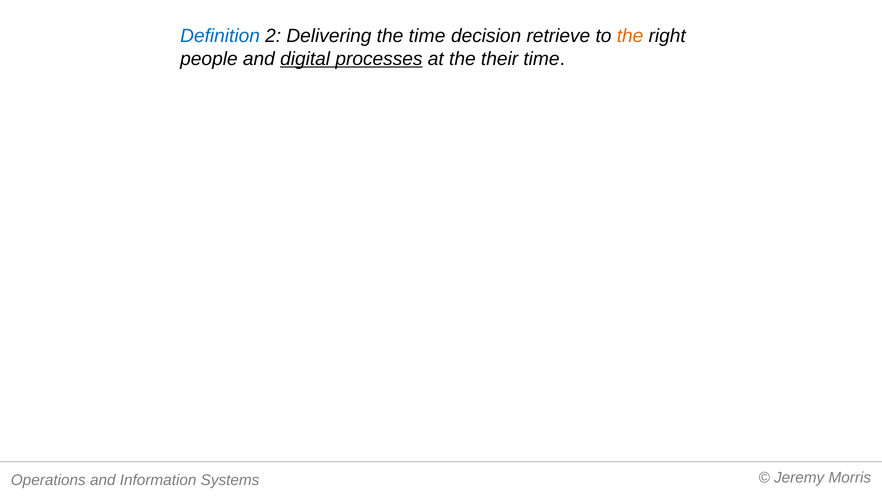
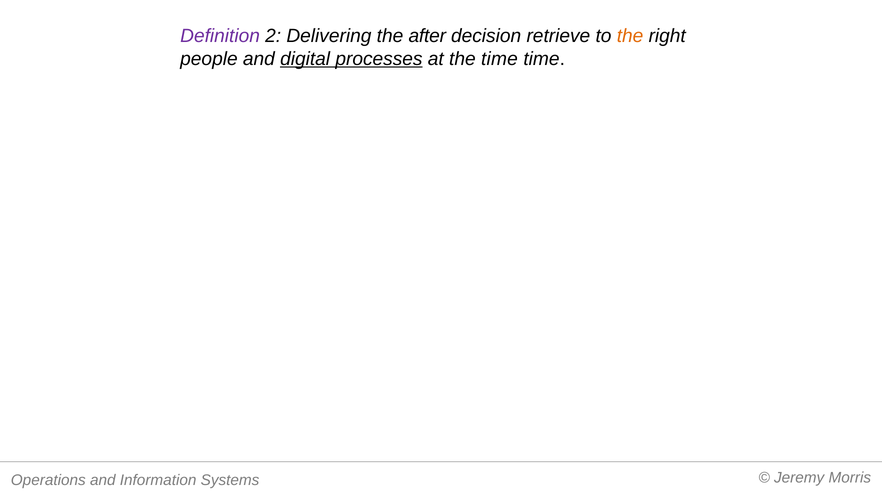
Definition colour: blue -> purple (220, 36)
the time: time -> after (427, 36)
the their: their -> time (499, 59)
